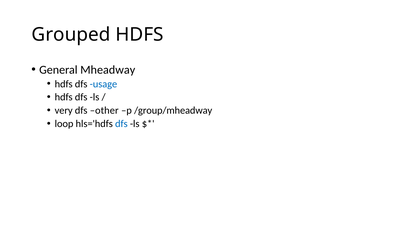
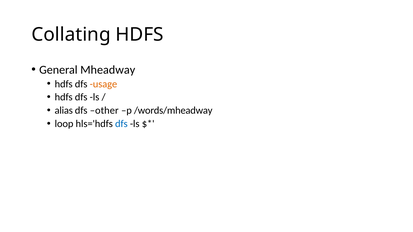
Grouped: Grouped -> Collating (71, 35)
usage colour: blue -> orange (103, 84)
very: very -> alias (64, 111)
/group/mheadway: /group/mheadway -> /words/mheadway (173, 111)
